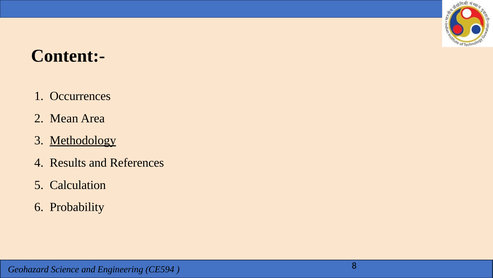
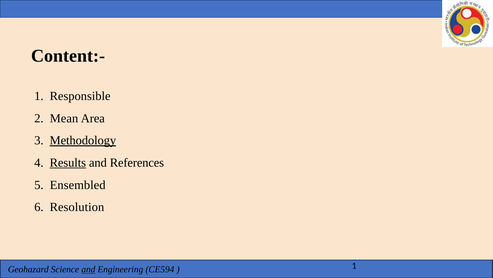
Occurrences: Occurrences -> Responsible (80, 96)
Results underline: none -> present (68, 162)
Calculation: Calculation -> Ensembled (78, 185)
Probability: Probability -> Resolution (77, 207)
and underline: none -> present (88, 269)
8: 8 -> 1 (354, 265)
